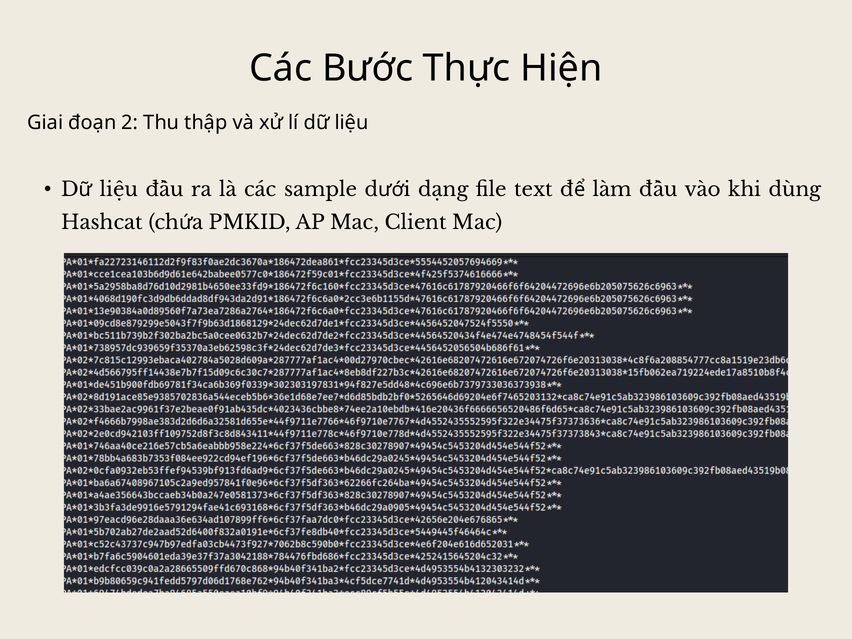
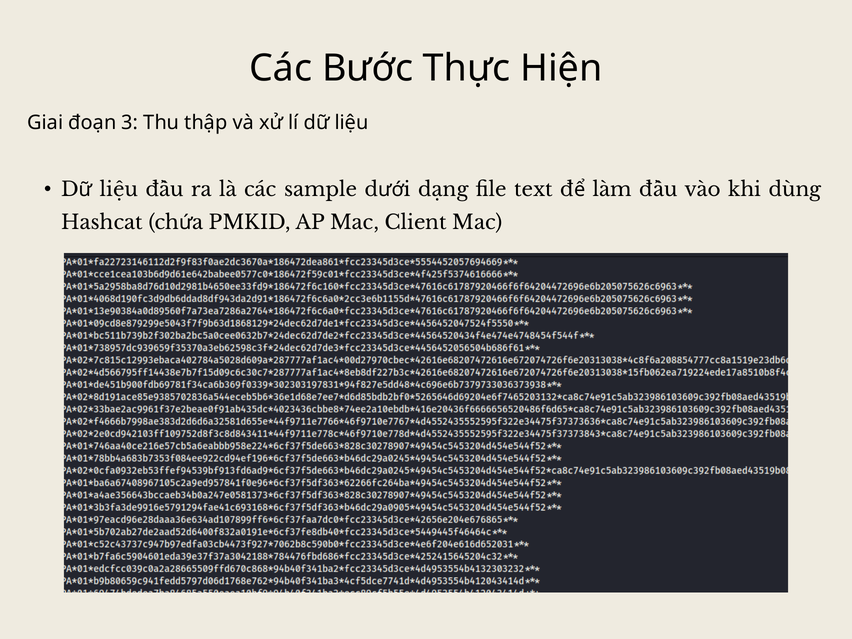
2: 2 -> 3 (130, 123)
